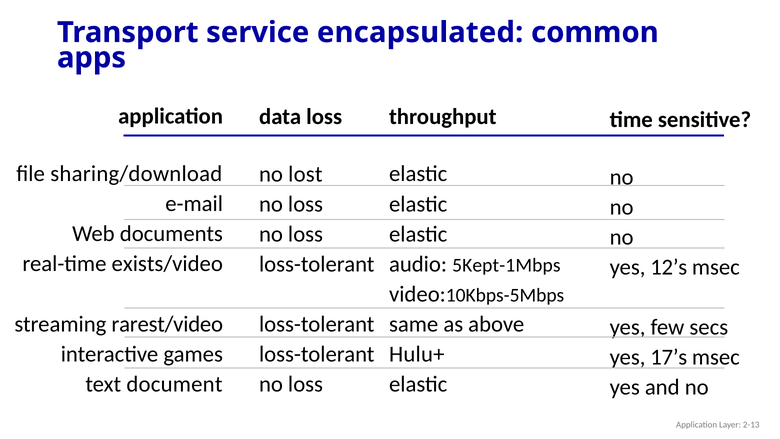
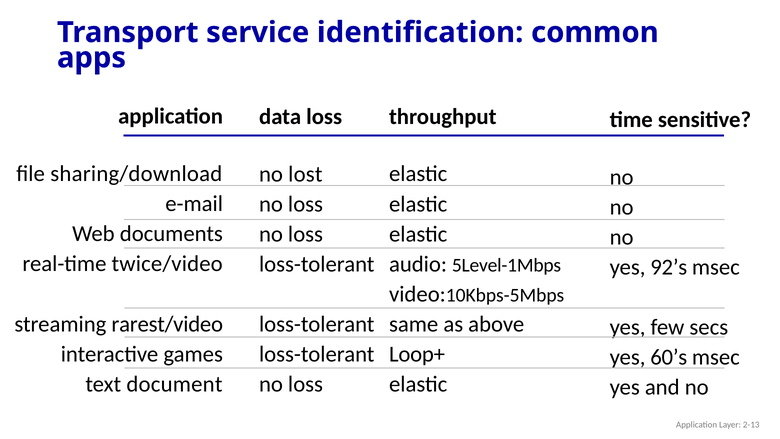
encapsulated: encapsulated -> identification (420, 32)
exists/video: exists/video -> twice/video (167, 264)
5Kept-1Mbps: 5Kept-1Mbps -> 5Level-1Mbps (507, 265)
12’s: 12’s -> 92’s (669, 267)
Hulu+: Hulu+ -> Loop+ (417, 354)
17’s: 17’s -> 60’s (669, 357)
